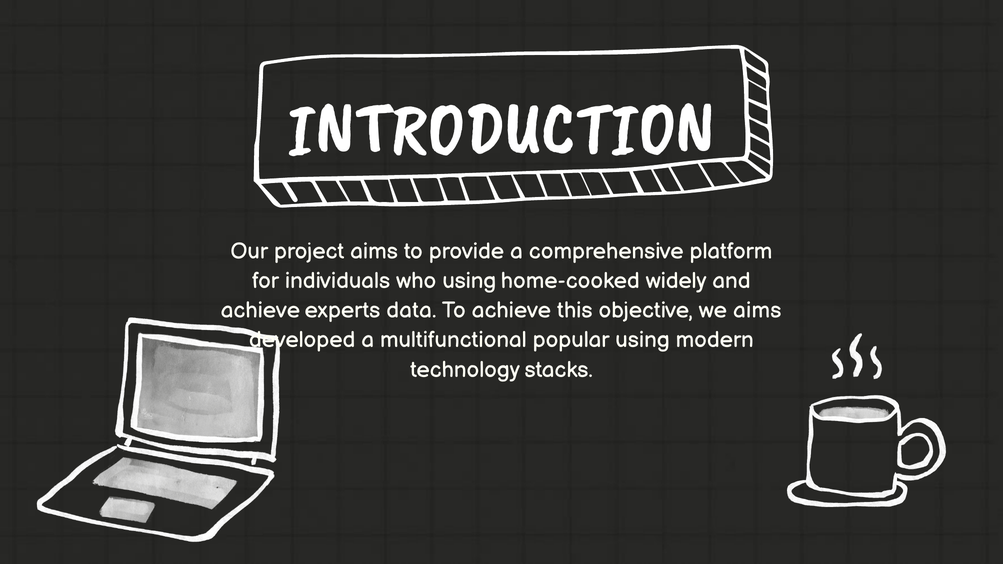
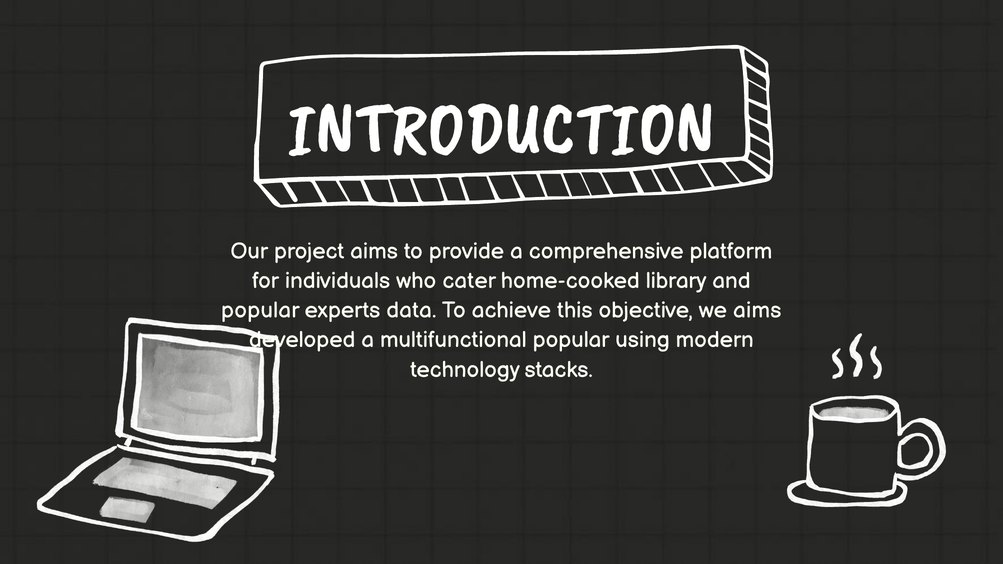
who using: using -> cater (469, 281)
widely: widely -> library (676, 281)
achieve: achieve -> popular (260, 311)
